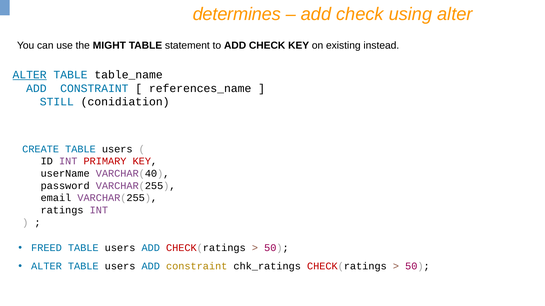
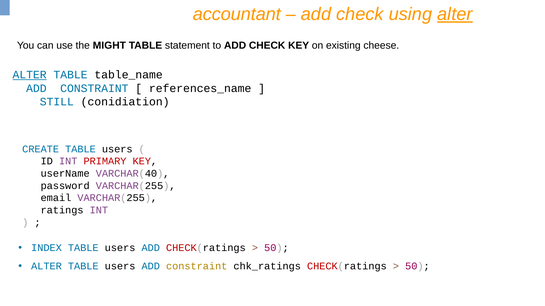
determines: determines -> accountant (237, 14)
alter underline: none -> present (455, 14)
instead: instead -> cheese (381, 45)
FREED: FREED -> INDEX (46, 248)
